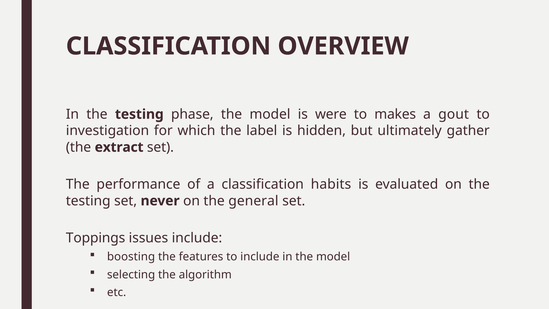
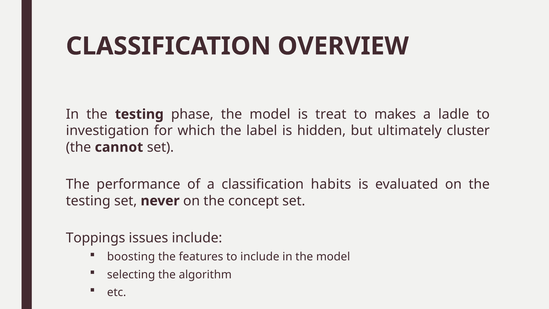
were: were -> treat (331, 114)
gout: gout -> ladle (454, 114)
gather: gather -> cluster (468, 131)
extract: extract -> cannot (119, 147)
general: general -> concept (254, 201)
